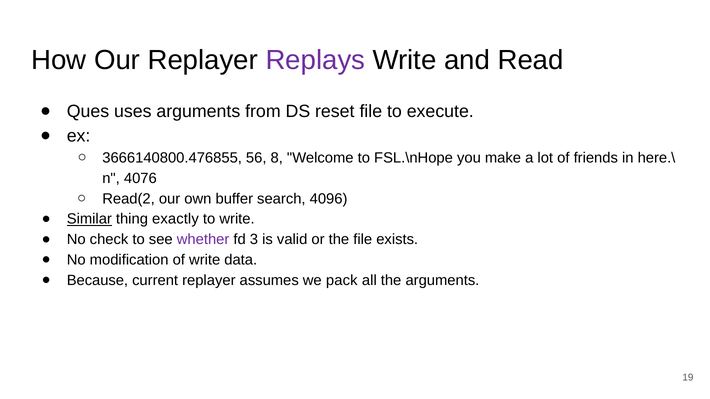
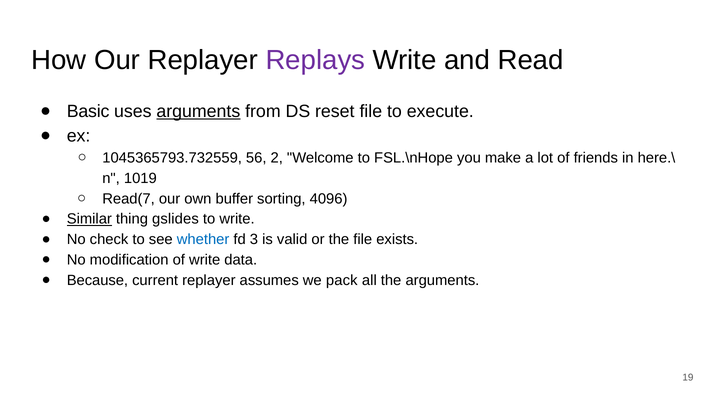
Ques: Ques -> Basic (88, 112)
arguments underline: none -> present (198, 112)
3666140800.476855: 3666140800.476855 -> 1045365793.732559 (172, 158)
8: 8 -> 2 (277, 158)
4076: 4076 -> 1019 (140, 179)
Read(2: Read(2 -> Read(7 (129, 199)
search: search -> sorting (281, 199)
exactly: exactly -> gslides (175, 219)
whether colour: purple -> blue (203, 240)
